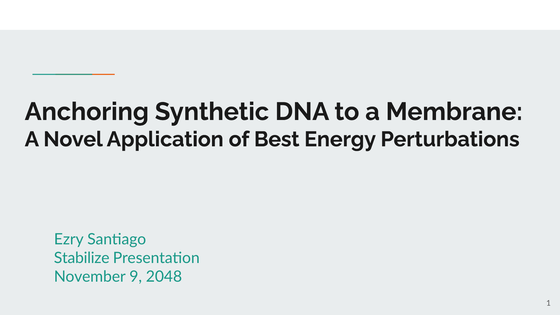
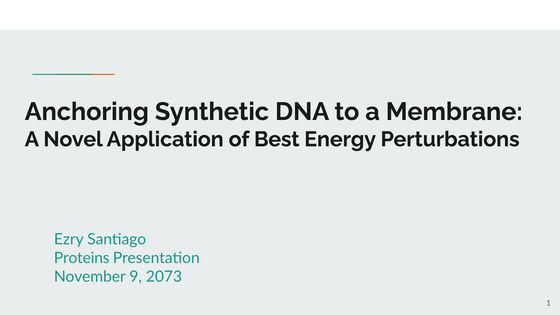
Stabilize: Stabilize -> Proteins (82, 258)
2048: 2048 -> 2073 (164, 277)
